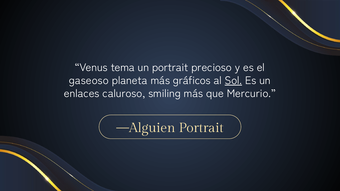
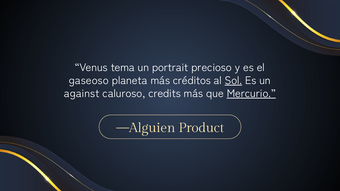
gráficos: gráficos -> créditos (192, 81)
enlaces: enlaces -> against (82, 94)
smiling: smiling -> credits (165, 94)
Mercurio underline: none -> present (251, 94)
—Alguien Portrait: Portrait -> Product (201, 128)
